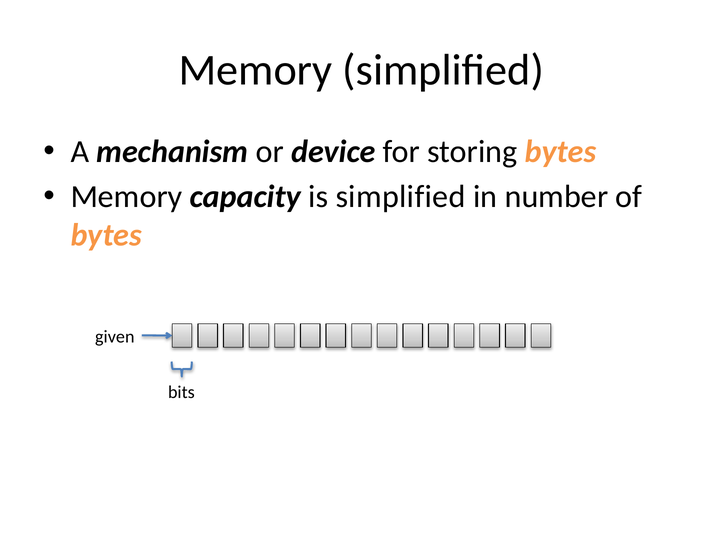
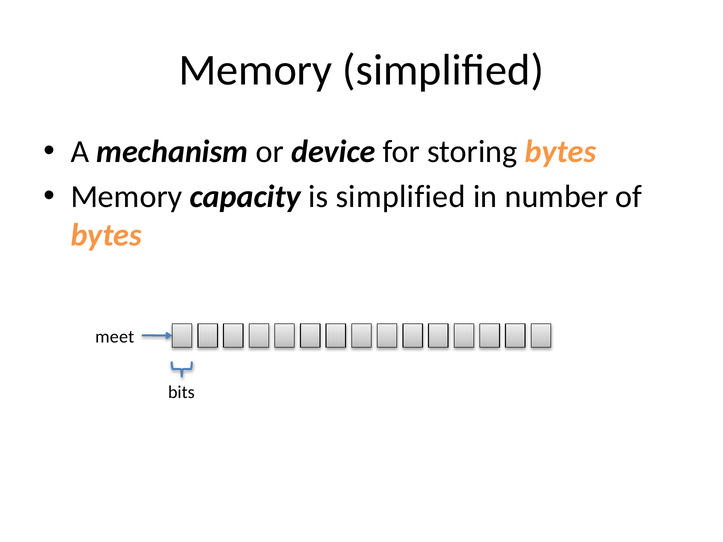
given: given -> meet (115, 337)
